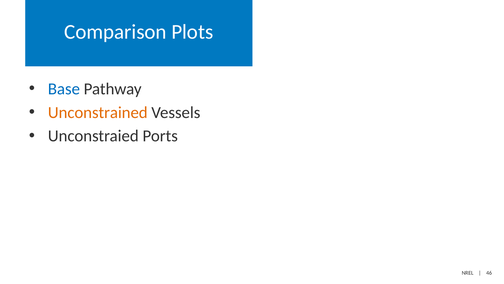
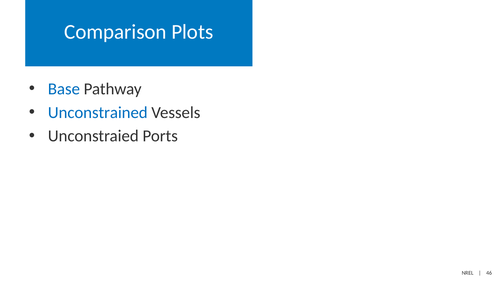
Unconstrained colour: orange -> blue (98, 112)
